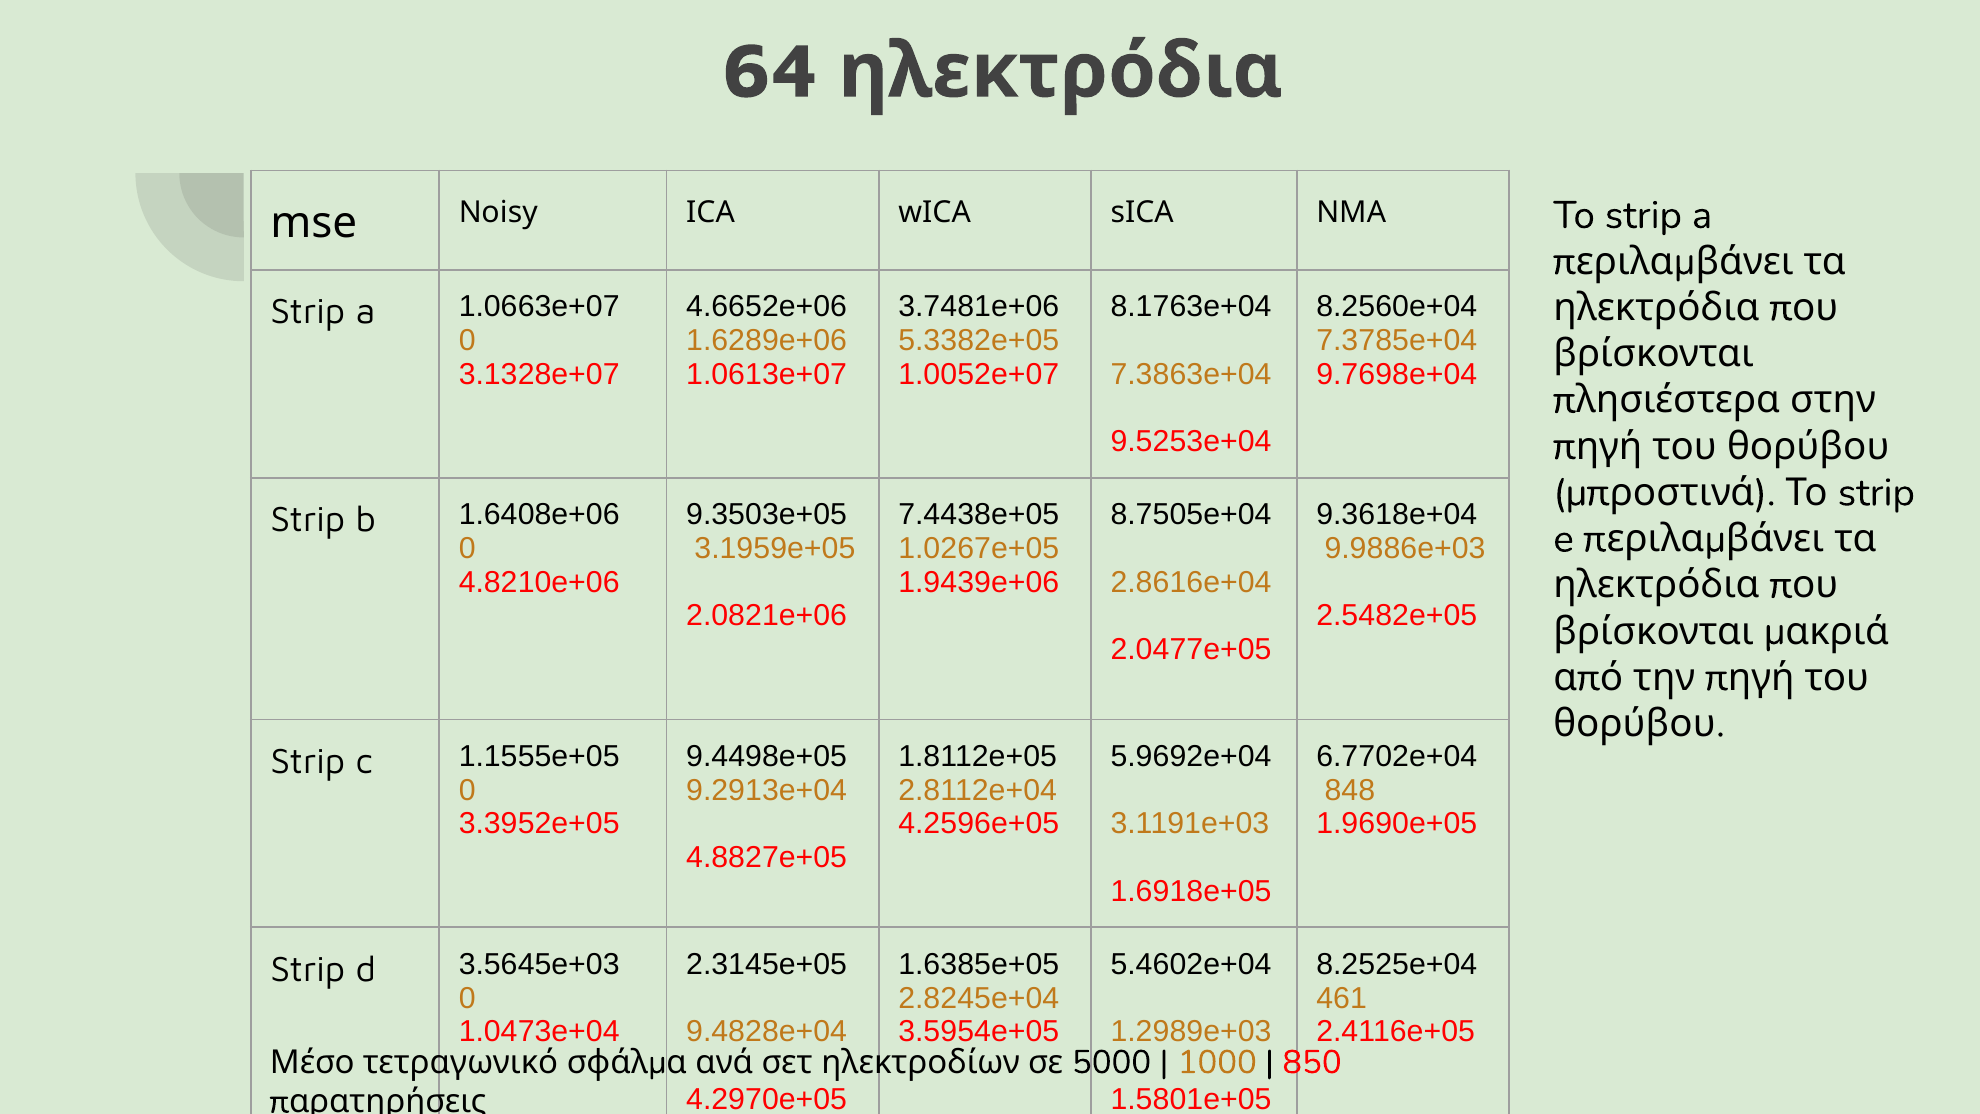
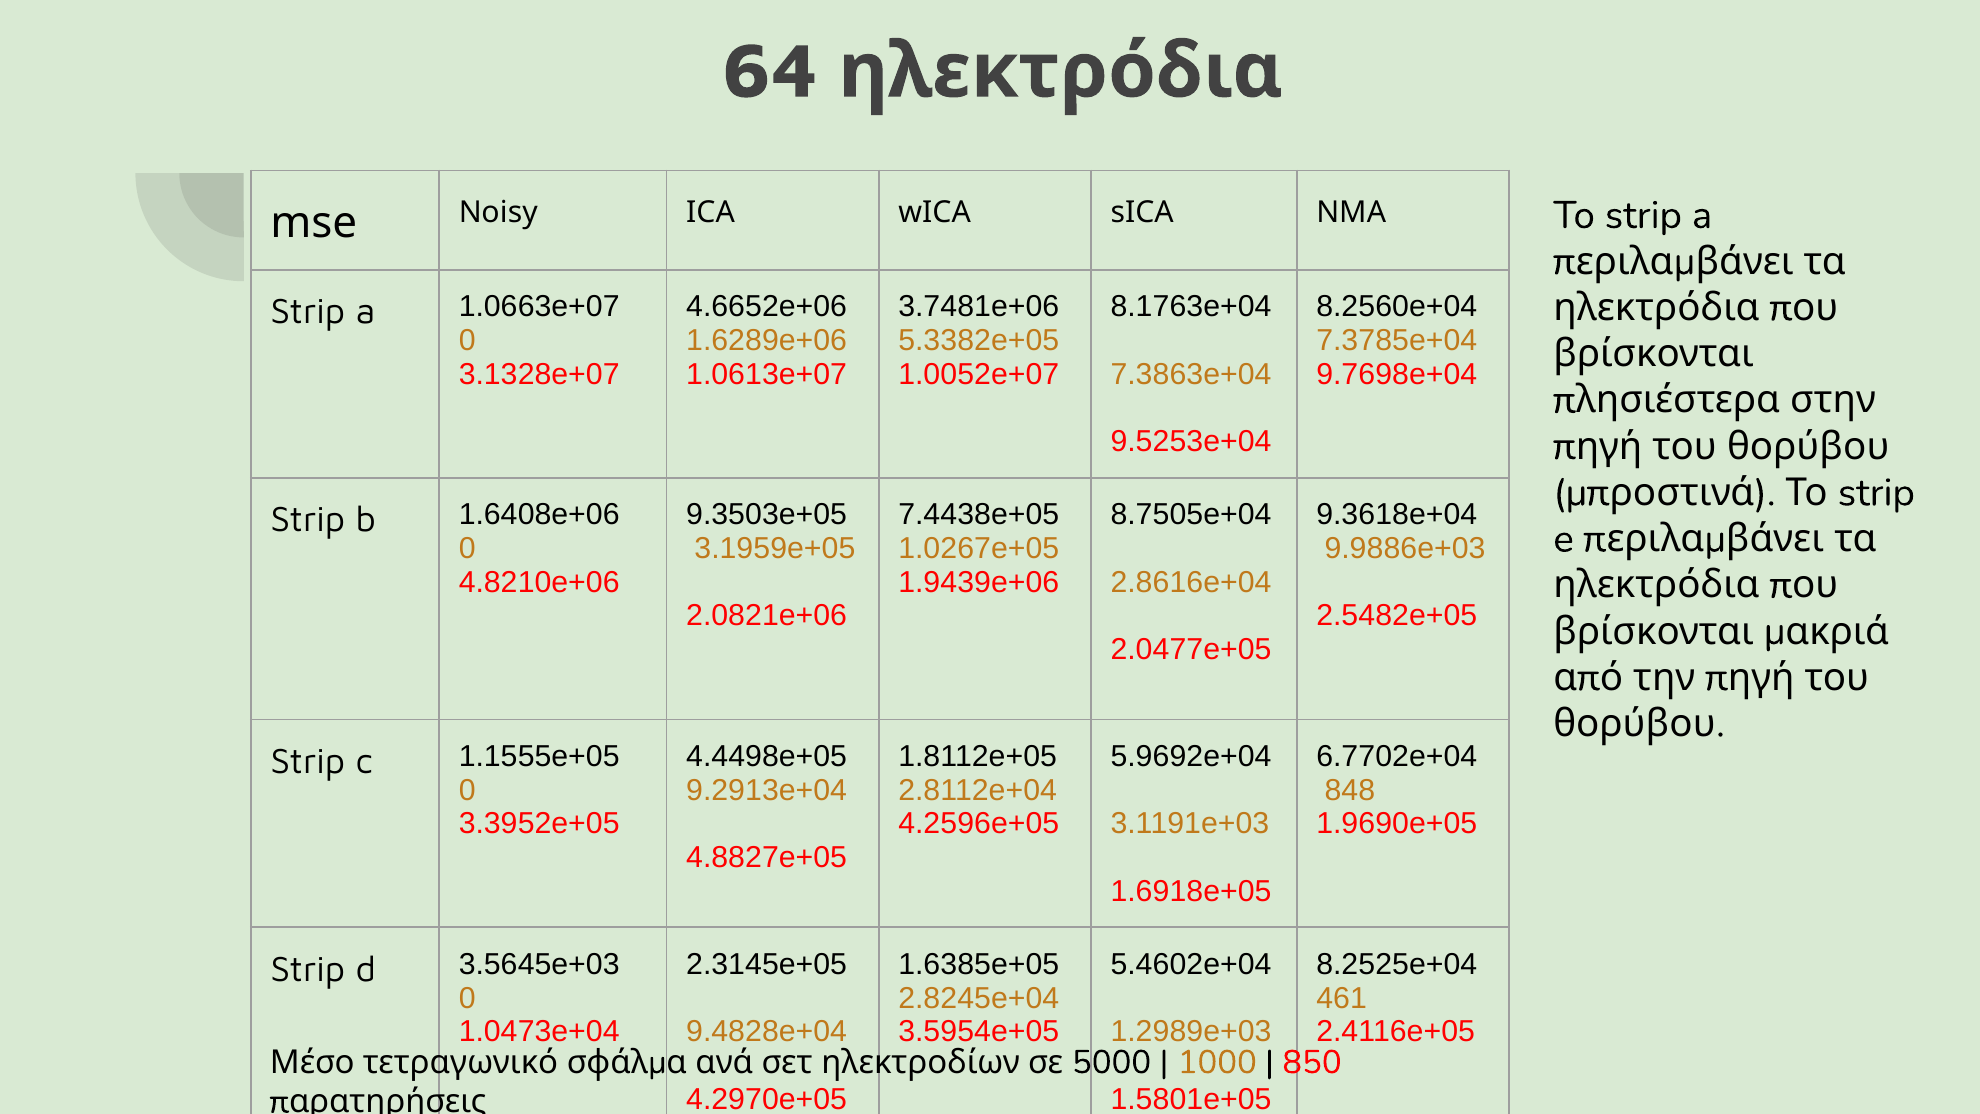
9.4498e+05: 9.4498e+05 -> 4.4498e+05 (767, 756)
